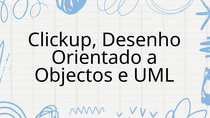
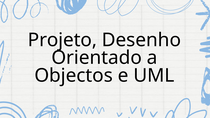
Clickup: Clickup -> Projeto (62, 40)
